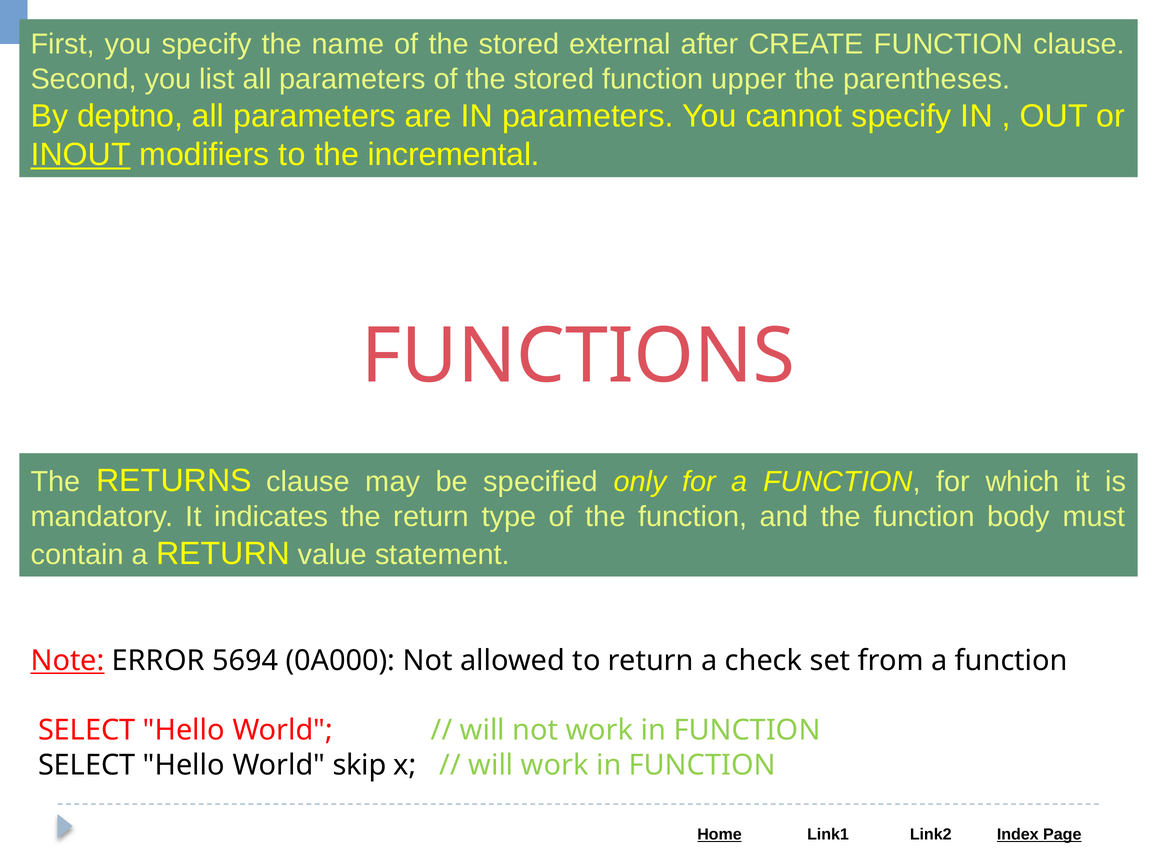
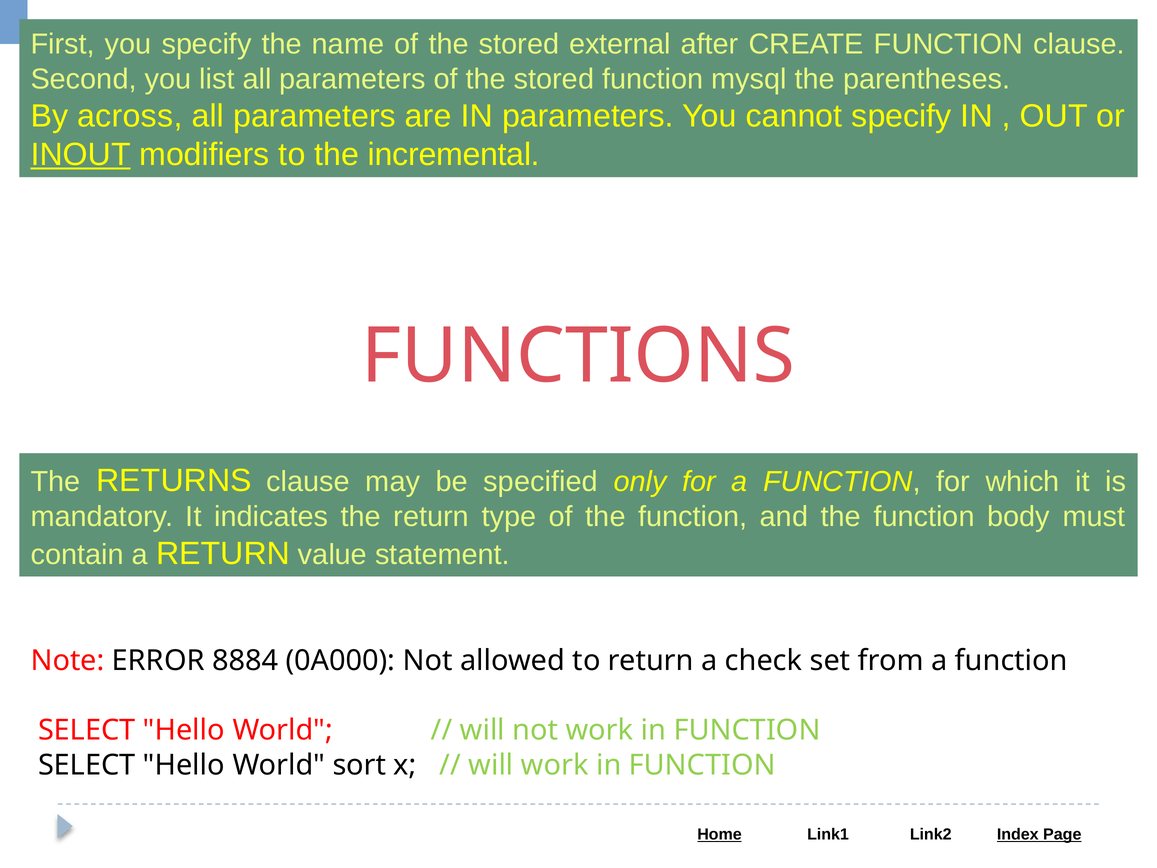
upper: upper -> mysql (749, 79)
deptno: deptno -> across (130, 116)
Note underline: present -> none (68, 661)
5694: 5694 -> 8884 (245, 661)
skip: skip -> sort (359, 765)
